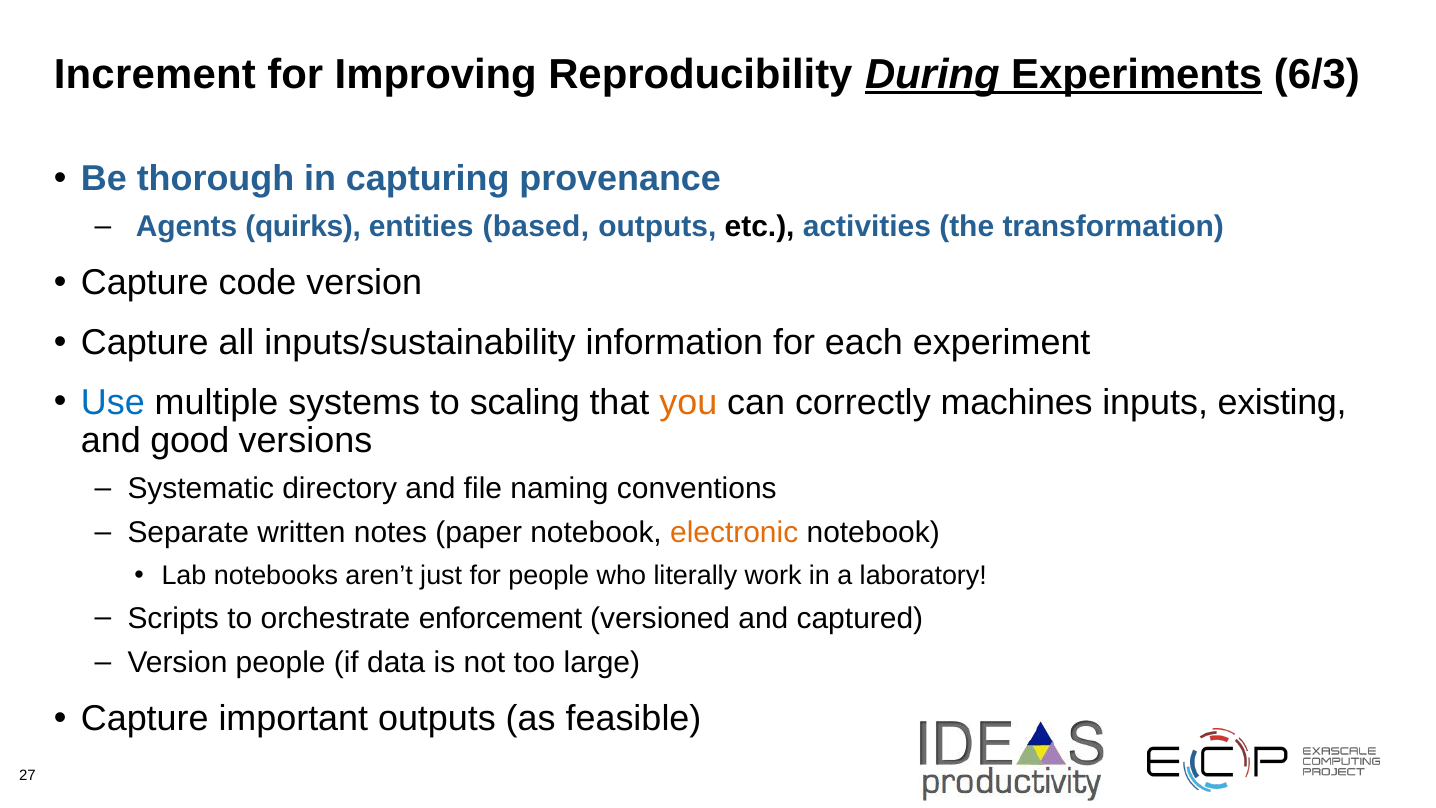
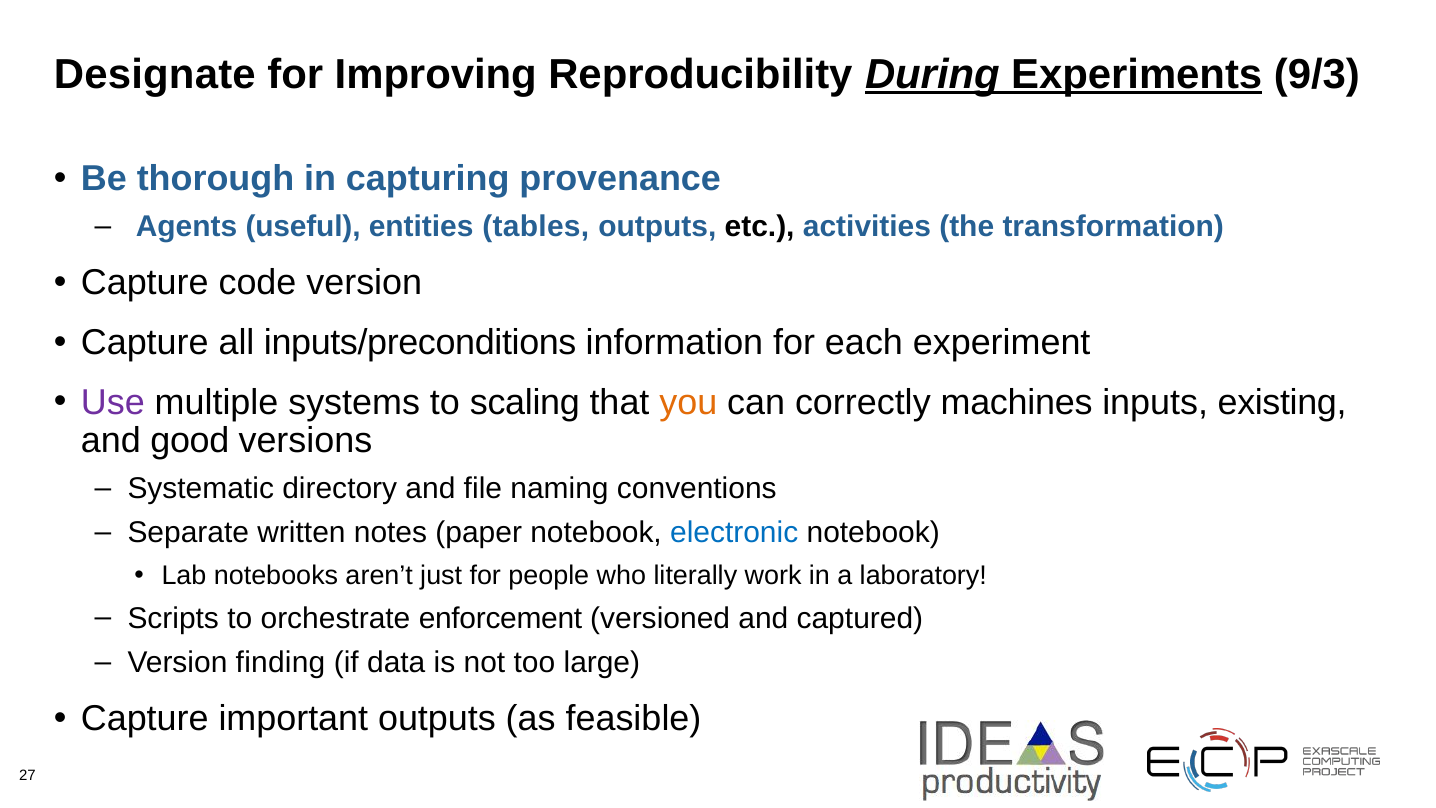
Increment: Increment -> Designate (155, 74)
6/3: 6/3 -> 9/3 (1317, 74)
quirks: quirks -> useful (303, 226)
based: based -> tables (536, 226)
inputs/sustainability: inputs/sustainability -> inputs/preconditions (420, 343)
Use colour: blue -> purple (113, 402)
electronic colour: orange -> blue (734, 533)
Version people: people -> finding (281, 663)
